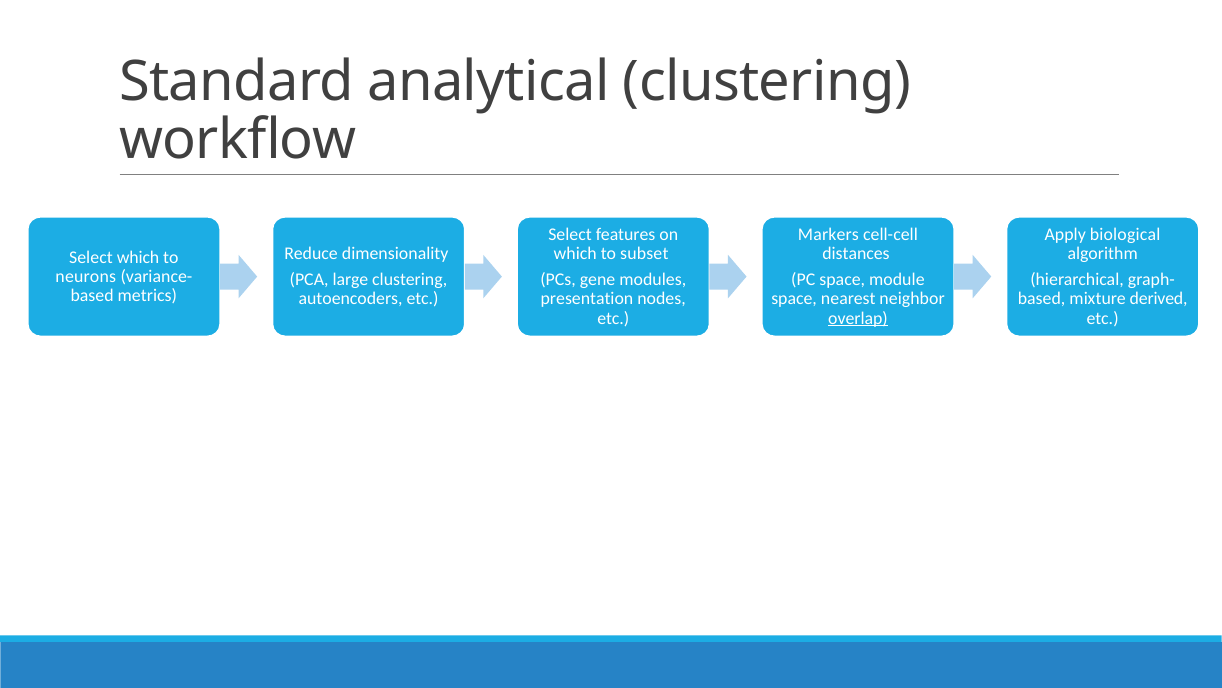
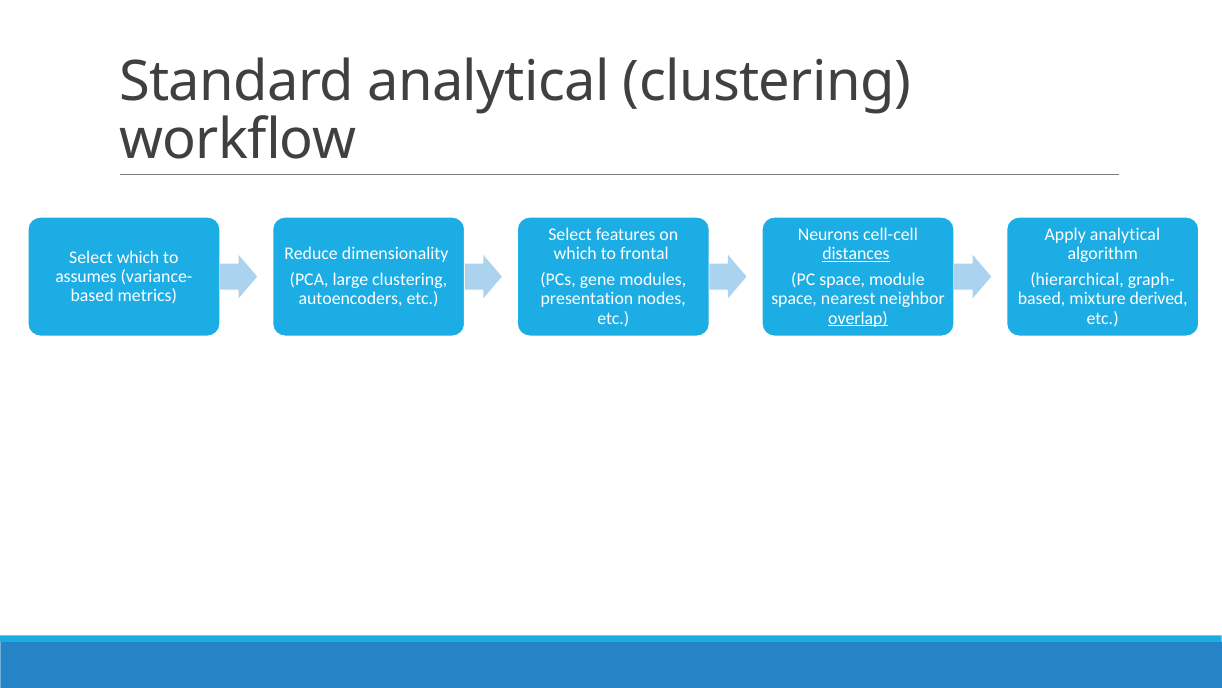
Markers: Markers -> Neurons (829, 235)
Apply biological: biological -> analytical (1125, 235)
subset: subset -> frontal (644, 254)
distances underline: none -> present (856, 254)
neurons: neurons -> assumes (86, 276)
